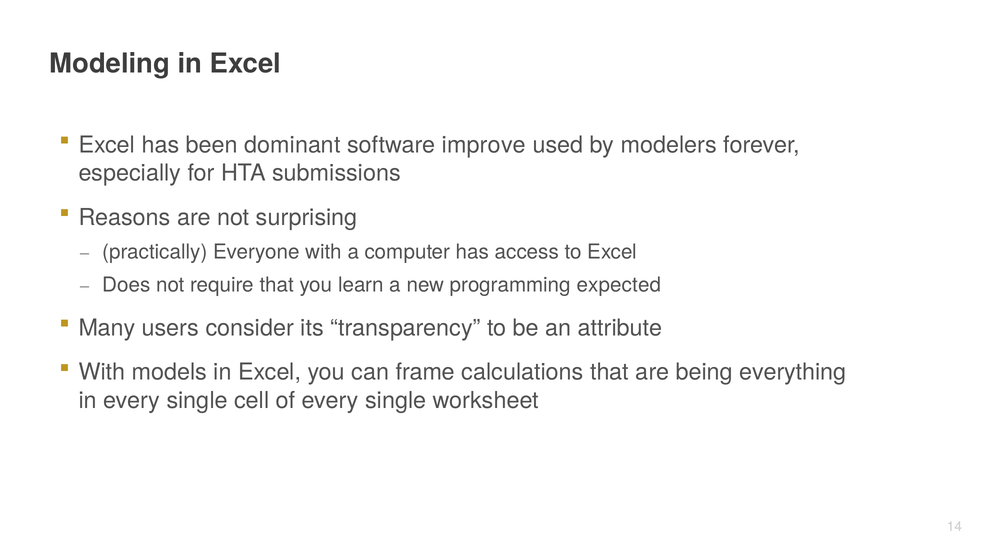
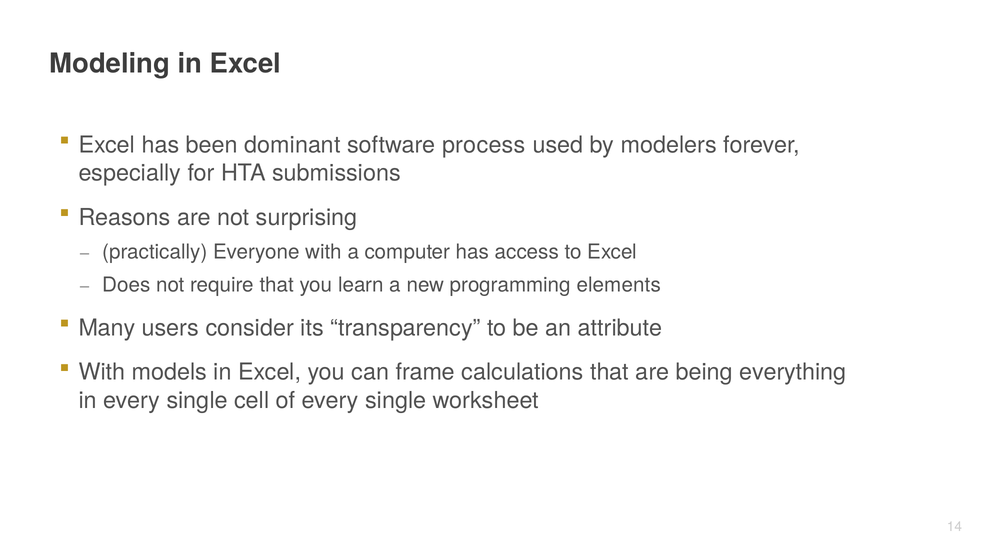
improve: improve -> process (484, 145)
expected: expected -> elements (619, 285)
